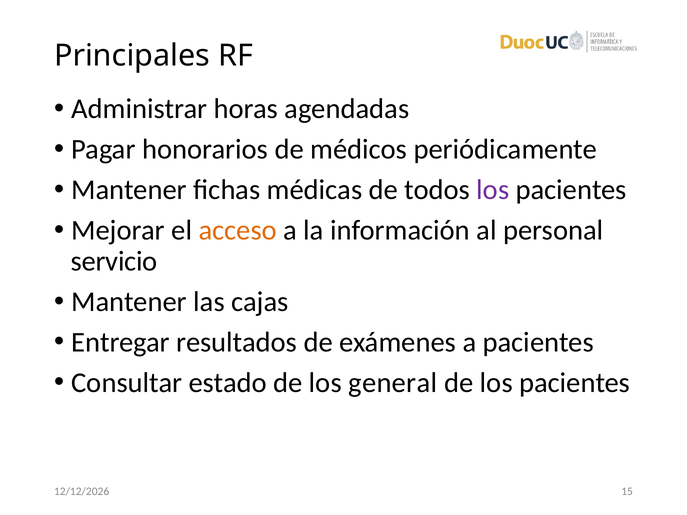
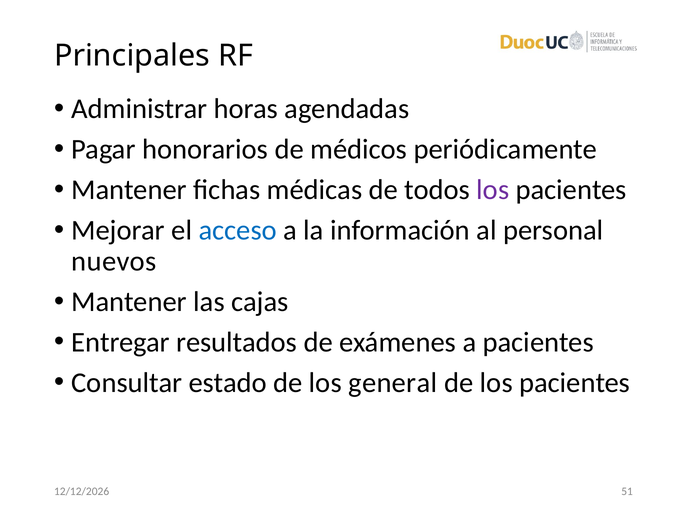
acceso colour: orange -> blue (238, 230)
servicio: servicio -> nuevos (114, 261)
15: 15 -> 51 (627, 492)
